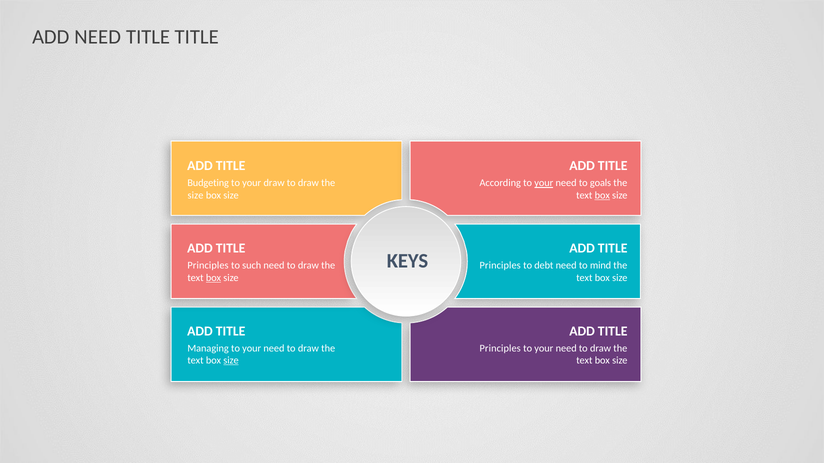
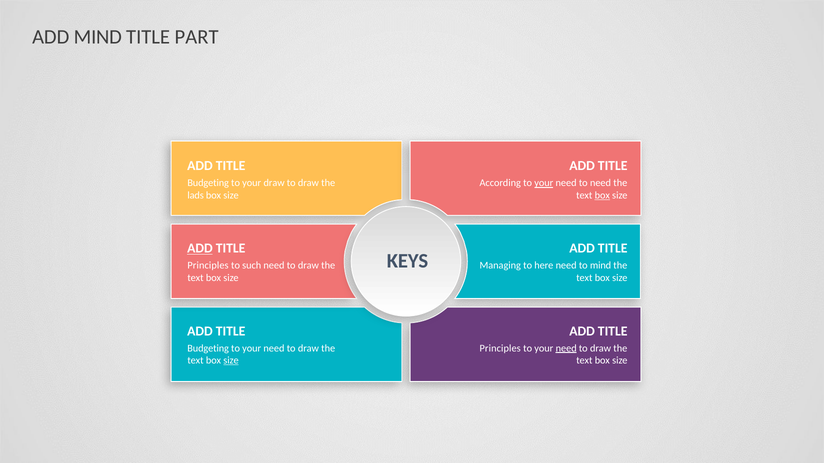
ADD NEED: NEED -> MIND (98, 37)
TITLE TITLE: TITLE -> PART (197, 37)
to goals: goals -> need (601, 183)
size: size -> lads (196, 196)
ADD underline: none -> present (200, 249)
Principles: Principles -> Managing (500, 266)
debt: debt -> here (544, 266)
box underline: present -> none (213, 278)
Managing: Managing -> Budgeting (208, 348)
need underline: none -> present (566, 348)
